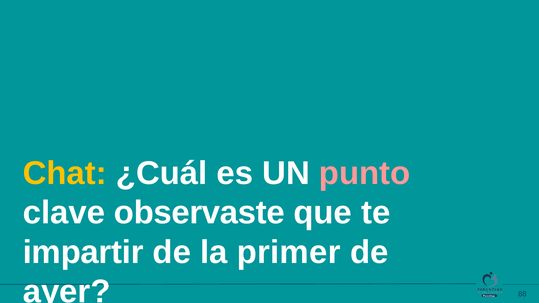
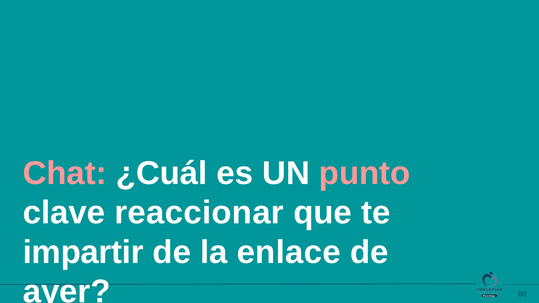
Chat colour: yellow -> pink (65, 173)
observaste: observaste -> reaccionar (199, 213)
primer: primer -> enlace (289, 252)
